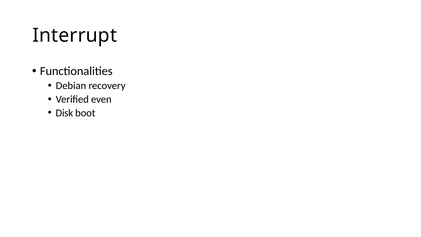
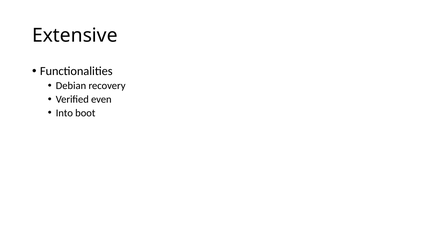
Interrupt: Interrupt -> Extensive (75, 35)
Disk: Disk -> Into (64, 113)
